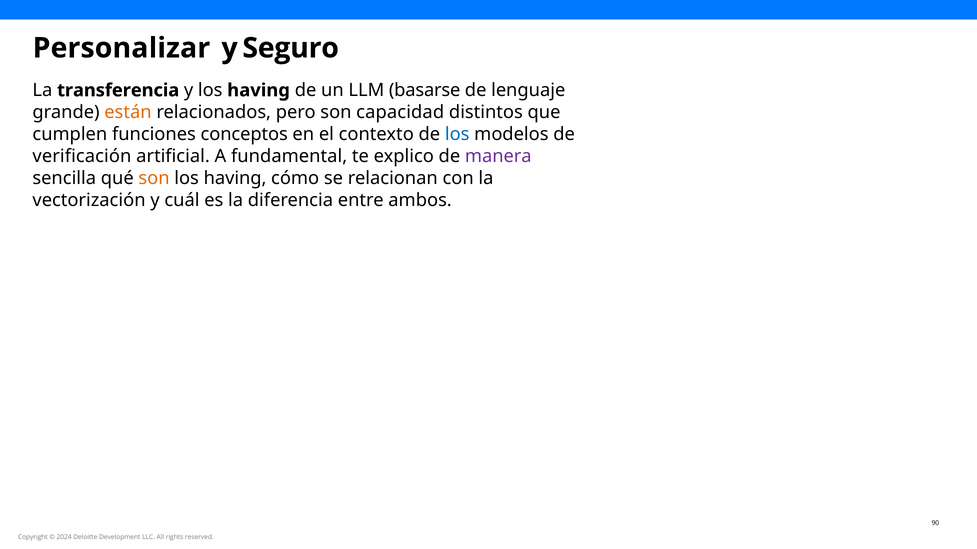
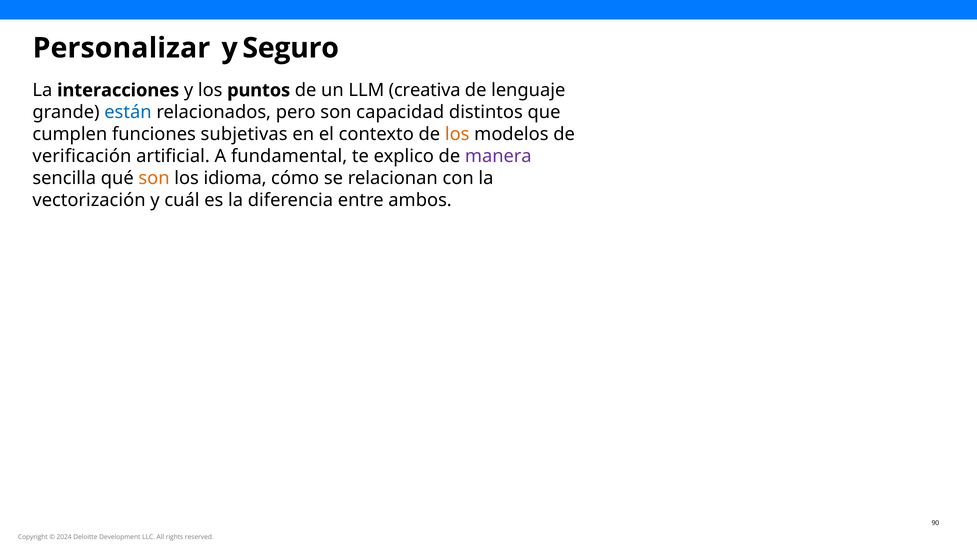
transferencia: transferencia -> interacciones (118, 90)
y los having: having -> puntos (259, 90)
basarse: basarse -> creativa (425, 90)
están colour: orange -> blue (128, 112)
conceptos: conceptos -> subjetivas (244, 134)
los colour: blue -> orange (457, 134)
having: having -> idioma (235, 178)
